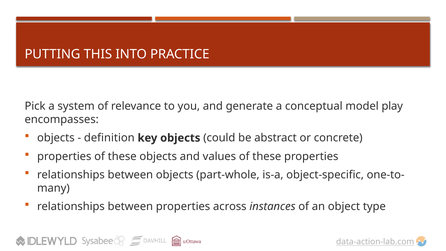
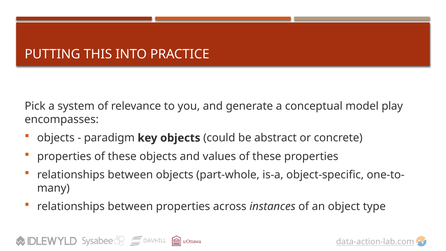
definition: definition -> paradigm (109, 138)
